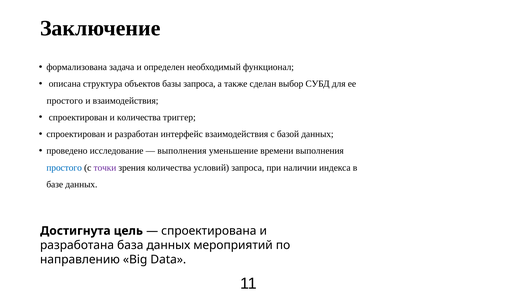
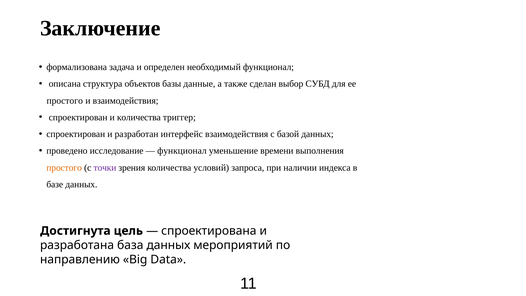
базы запроса: запроса -> данные (199, 84)
выполнения: выполнения -> функционал (182, 151)
простого colour: blue -> orange (64, 168)
